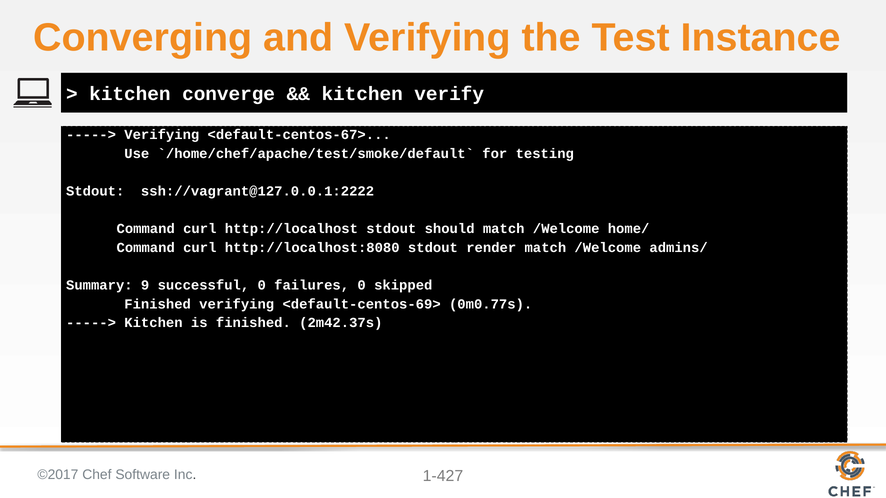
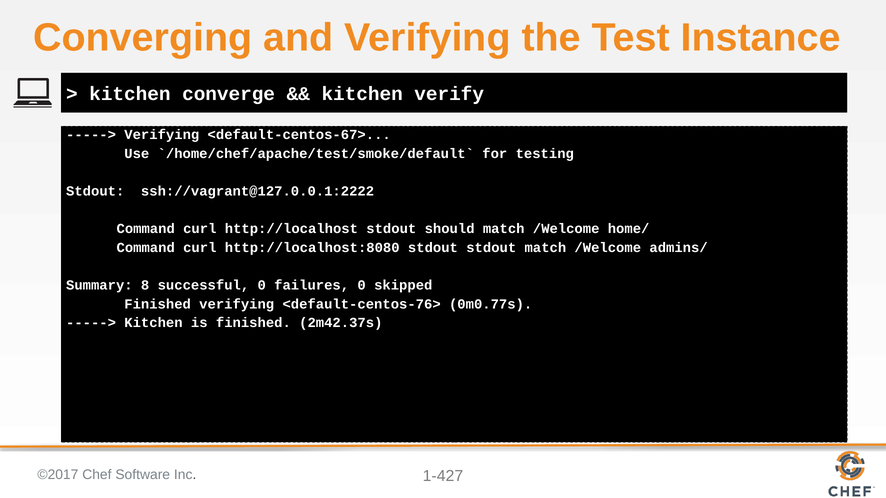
stdout render: render -> stdout (491, 248)
9: 9 -> 8 (145, 285)
<default-centos-69>: <default-centos-69> -> <default-centos-76> (362, 304)
